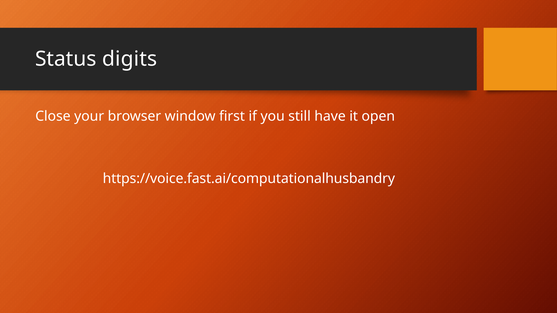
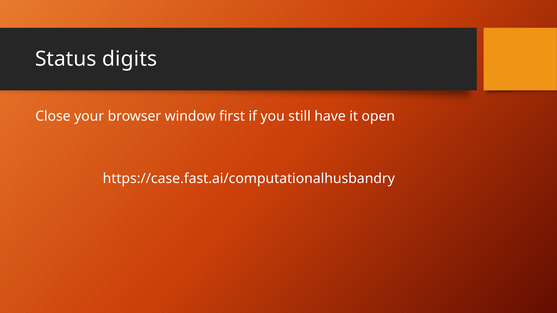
https://voice.fast.ai/computationalhusbandry: https://voice.fast.ai/computationalhusbandry -> https://case.fast.ai/computationalhusbandry (249, 179)
